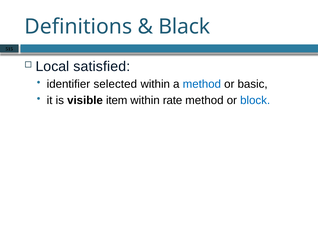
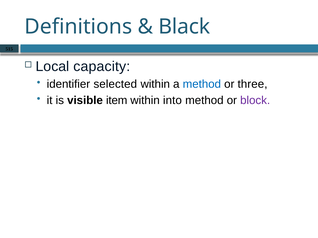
satisfied: satisfied -> capacity (102, 67)
basic: basic -> three (253, 84)
rate: rate -> into (172, 101)
block colour: blue -> purple (255, 101)
